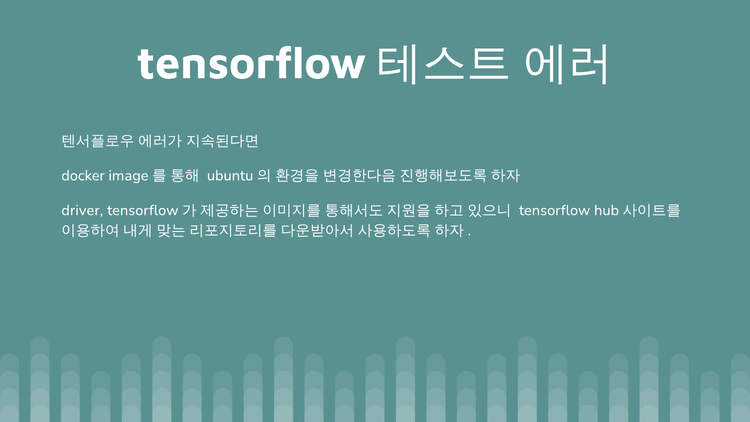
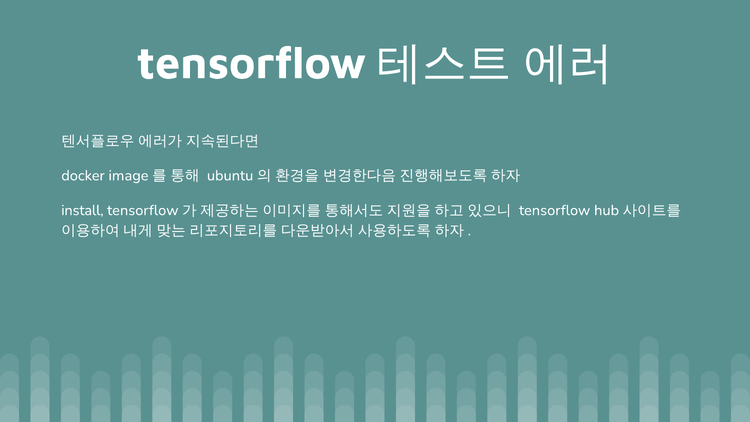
driver: driver -> install (82, 210)
